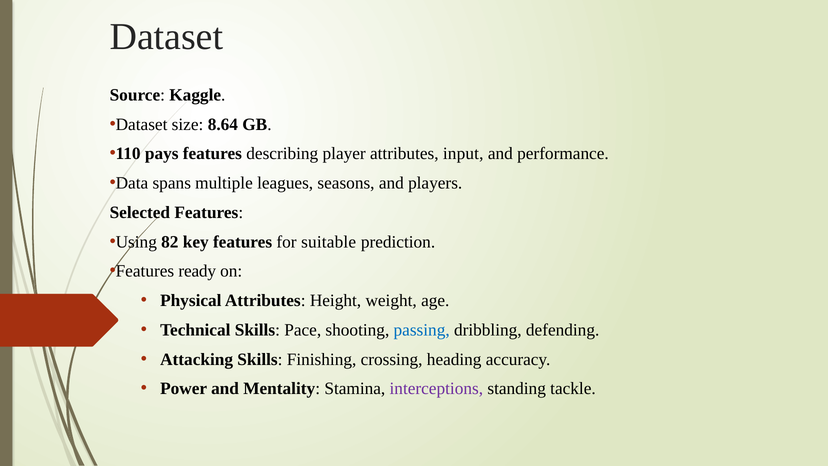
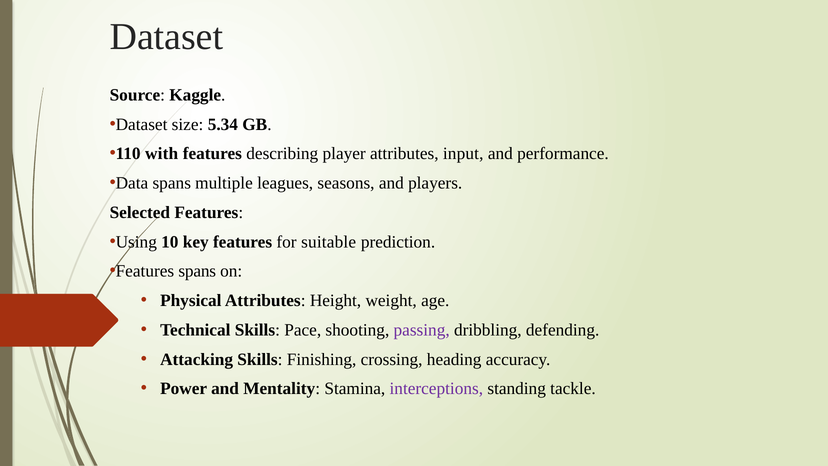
8.64: 8.64 -> 5.34 (223, 124)
pays: pays -> with (162, 154)
82: 82 -> 10 (170, 242)
Features ready: ready -> spans (197, 271)
passing colour: blue -> purple (422, 330)
